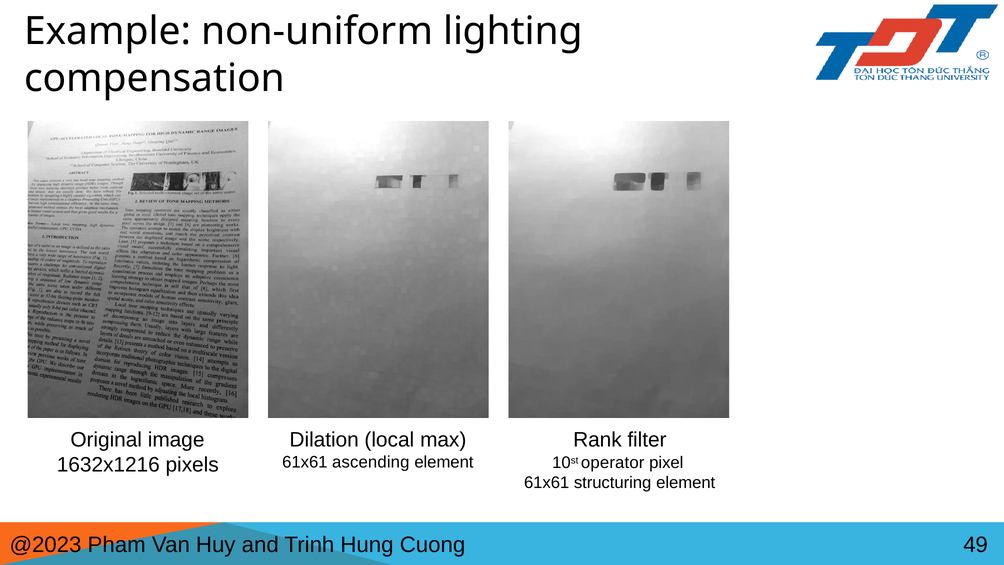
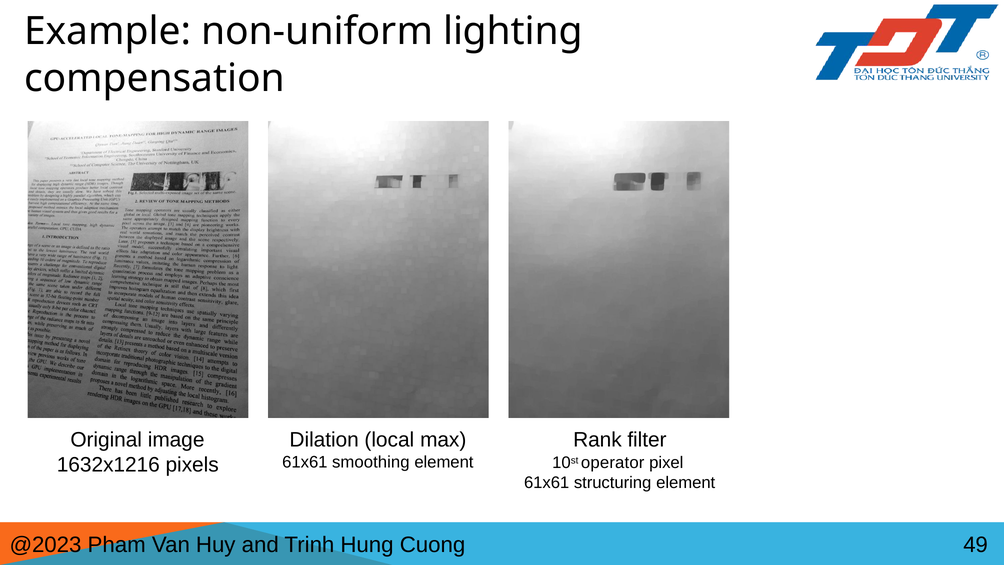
ascending: ascending -> smoothing (371, 462)
